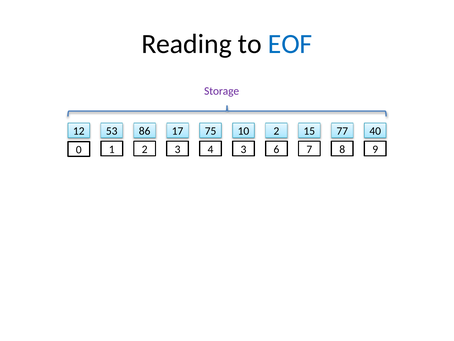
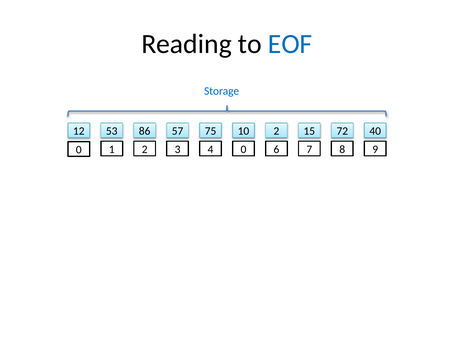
Storage colour: purple -> blue (222, 91)
17: 17 -> 57 (178, 131)
77: 77 -> 72 (342, 131)
4 3: 3 -> 0 (243, 149)
